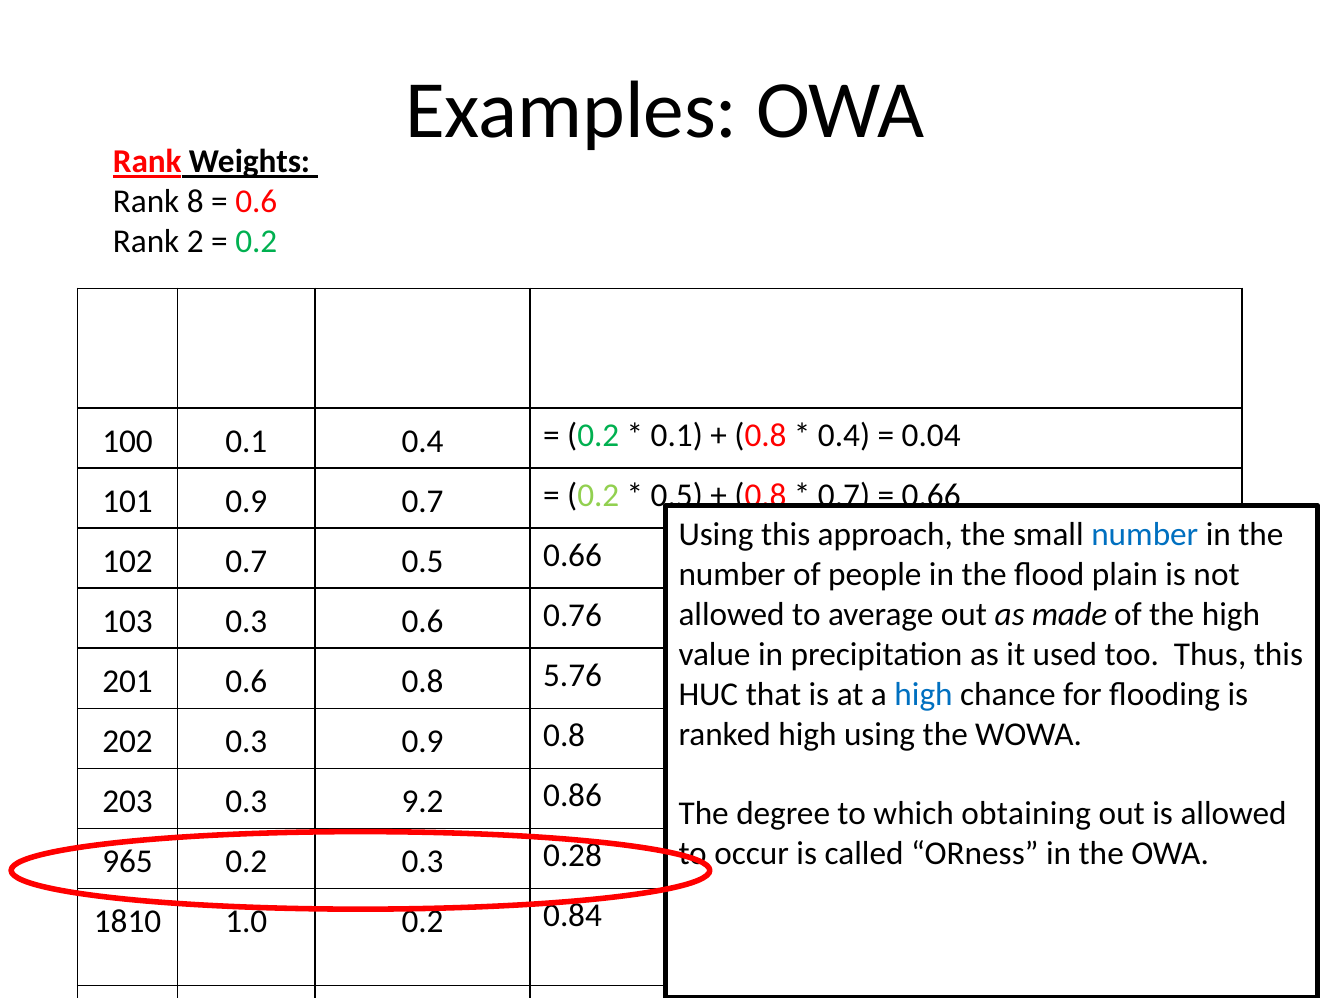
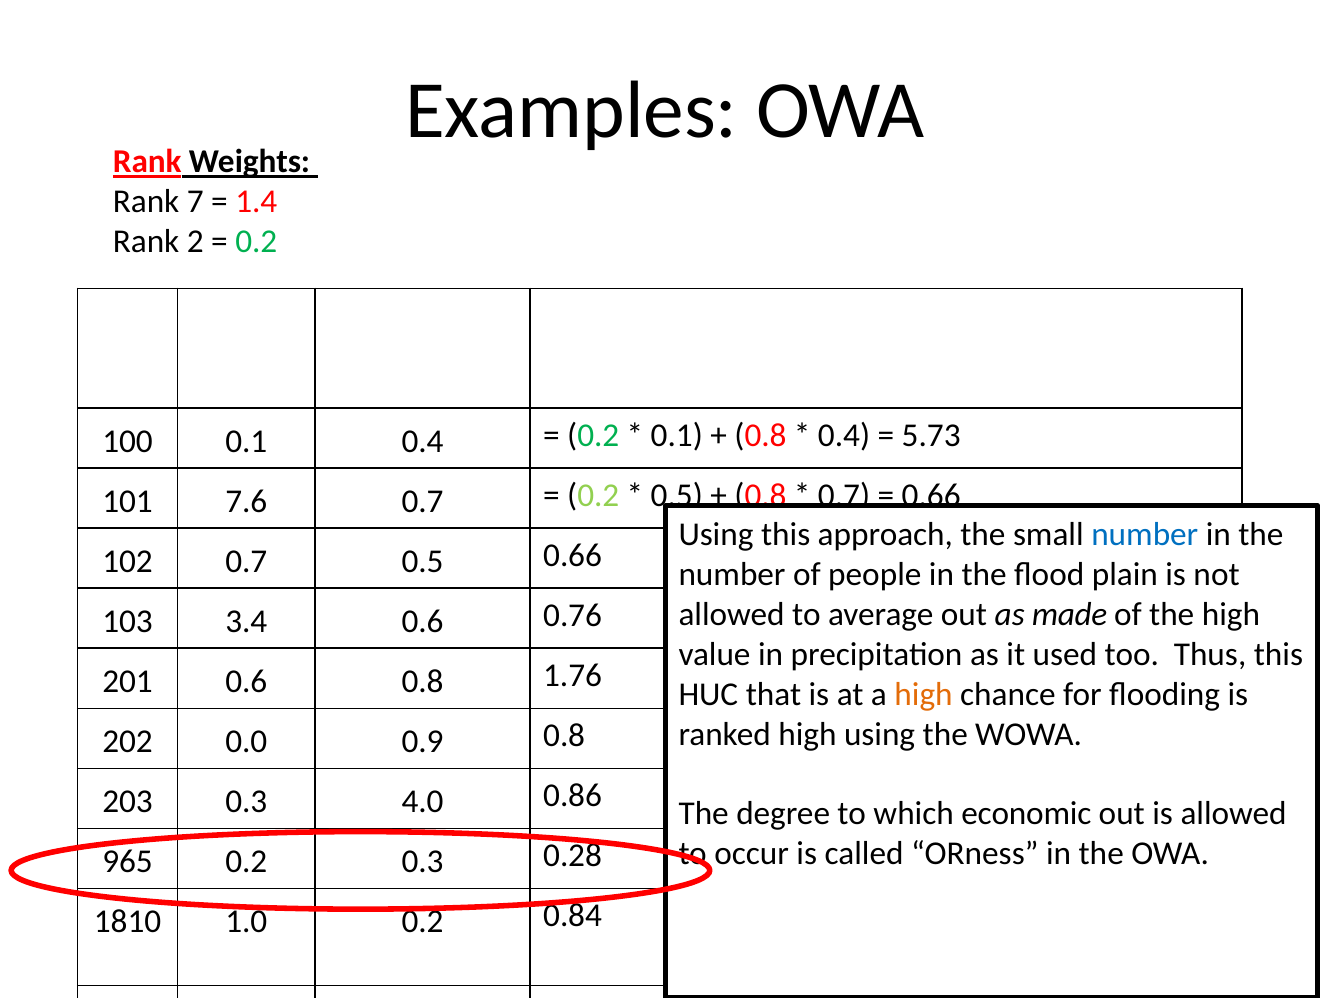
8: 8 -> 7 (195, 202)
0.6: 0.6 -> 1.4 (256, 202)
0.04: 0.04 -> 5.73 (931, 436)
101 0.9: 0.9 -> 7.6 (246, 502)
103 0.3: 0.3 -> 3.4 (246, 622)
5.76: 5.76 -> 1.76 (573, 676)
high colour: blue -> orange (924, 694)
202 0.3: 0.3 -> 0.0 (246, 742)
9.2: 9.2 -> 4.0 (423, 802)
obtaining: obtaining -> economic (1026, 814)
